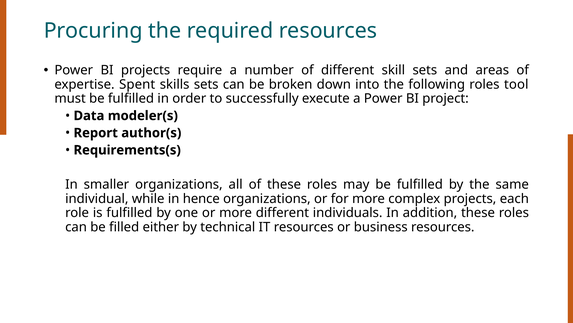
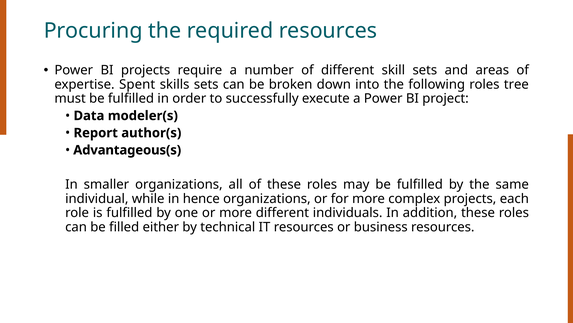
tool: tool -> tree (516, 84)
Requirements(s: Requirements(s -> Advantageous(s (127, 150)
